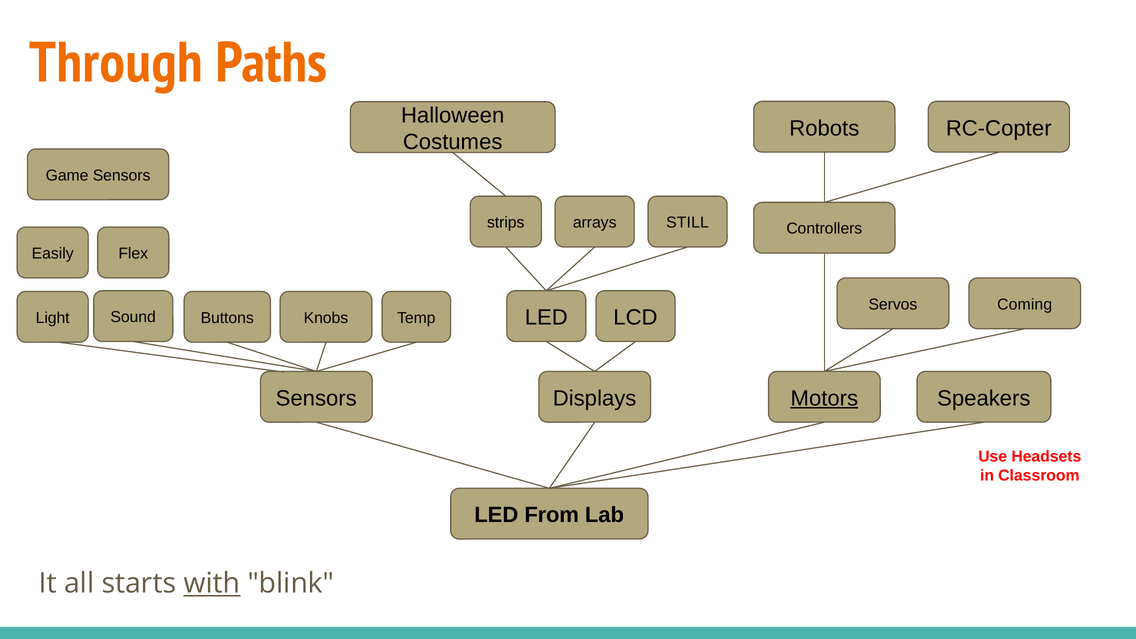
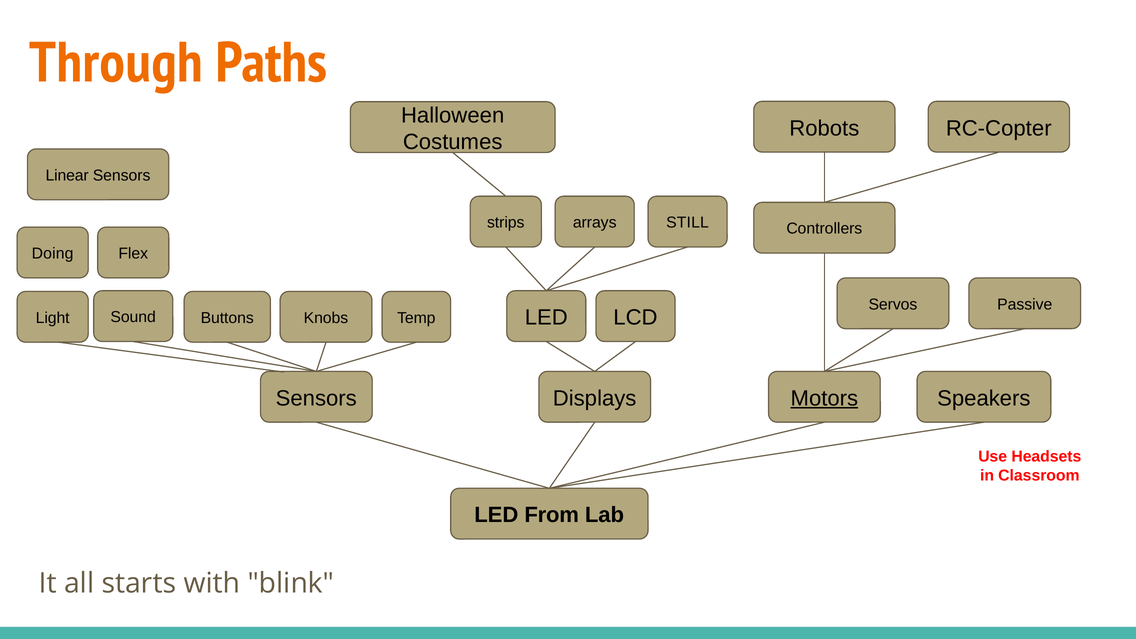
Game: Game -> Linear (67, 175)
Easily: Easily -> Doing (53, 254)
Coming: Coming -> Passive (1025, 304)
with underline: present -> none (212, 583)
